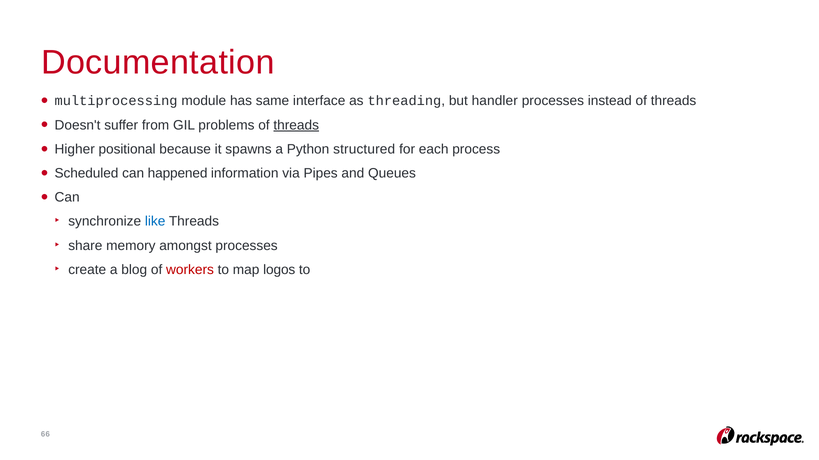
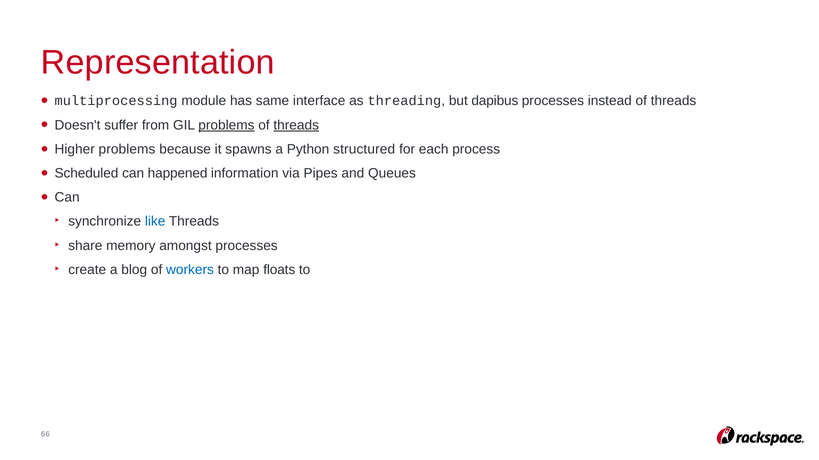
Documentation: Documentation -> Representation (158, 63)
handler: handler -> dapibus (495, 101)
problems underline: none -> present (226, 125)
Higher positional: positional -> problems (127, 149)
workers colour: red -> blue (190, 270)
logos: logos -> floats (279, 270)
